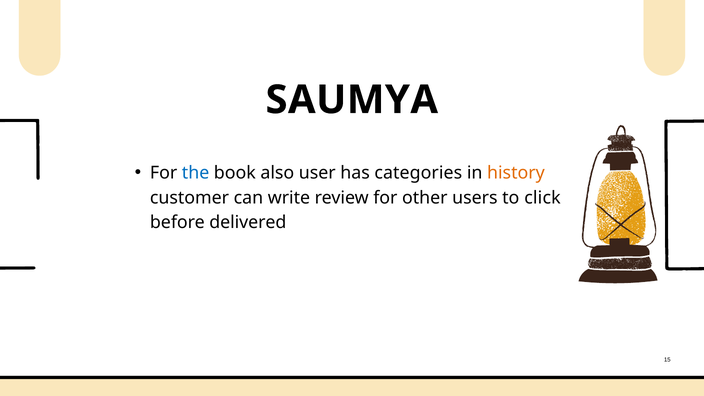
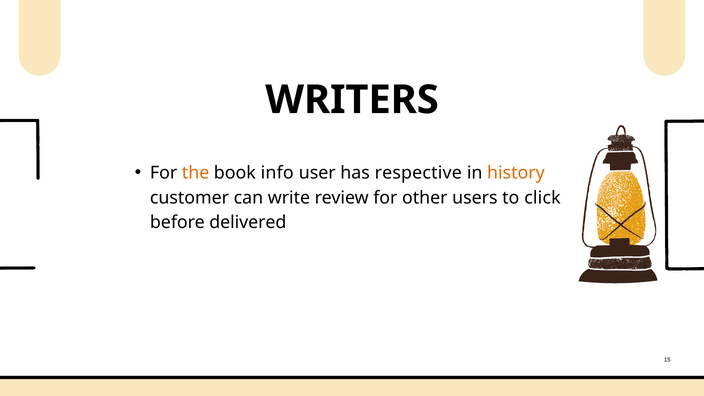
SAUMYA: SAUMYA -> WRITERS (352, 100)
the colour: blue -> orange (196, 173)
also: also -> info (277, 173)
categories: categories -> respective (418, 173)
